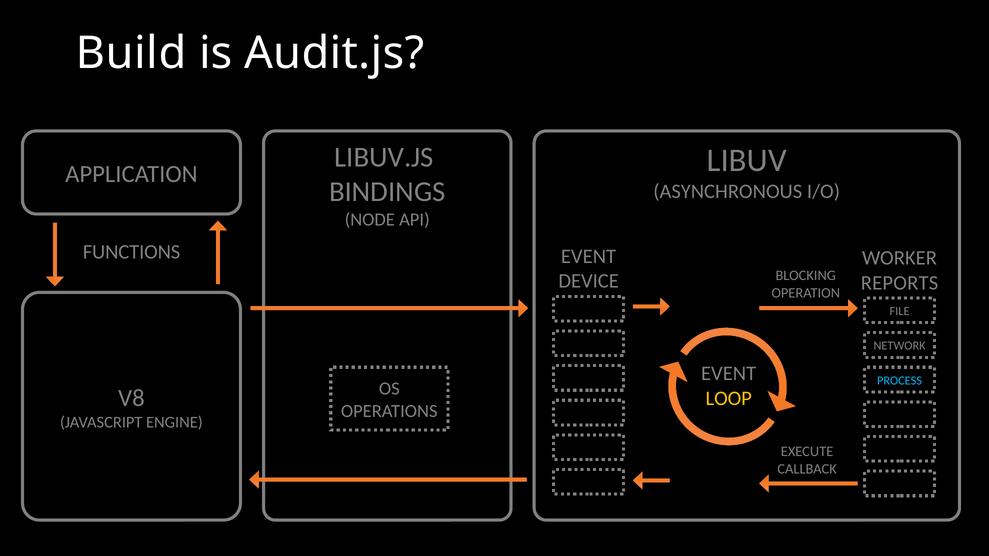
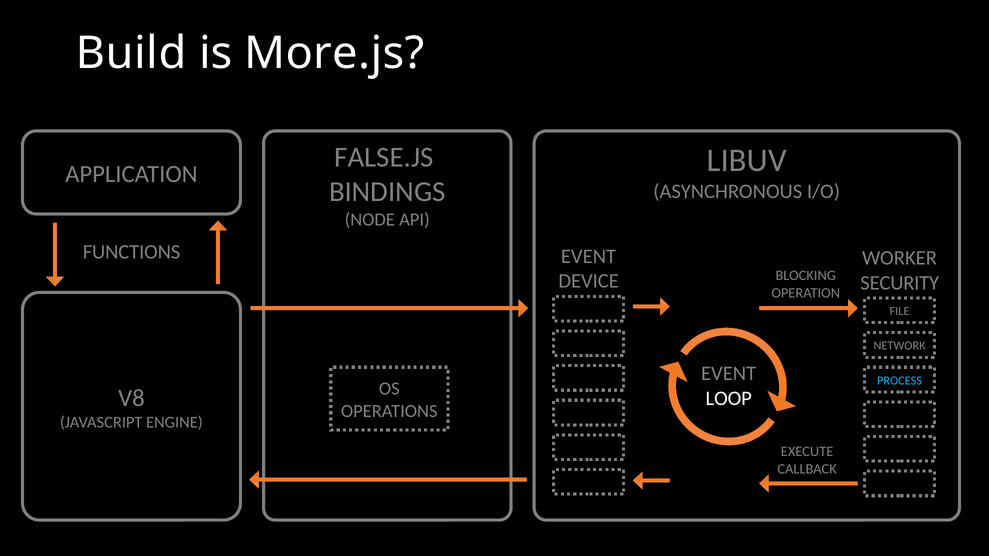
Audit.js: Audit.js -> More.js (334, 53)
LIBUV.JS: LIBUV.JS -> FALSE.JS (384, 157)
REPORTS: REPORTS -> SECURITY (900, 283)
LOOP colour: yellow -> white (729, 399)
